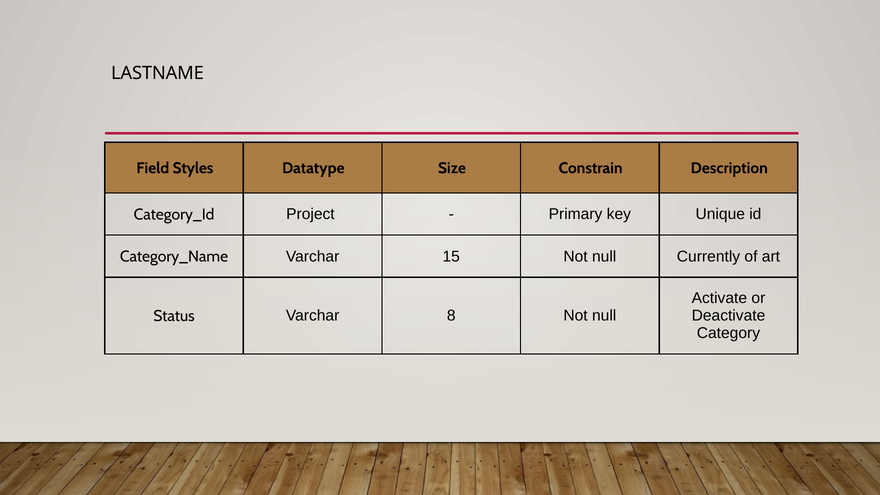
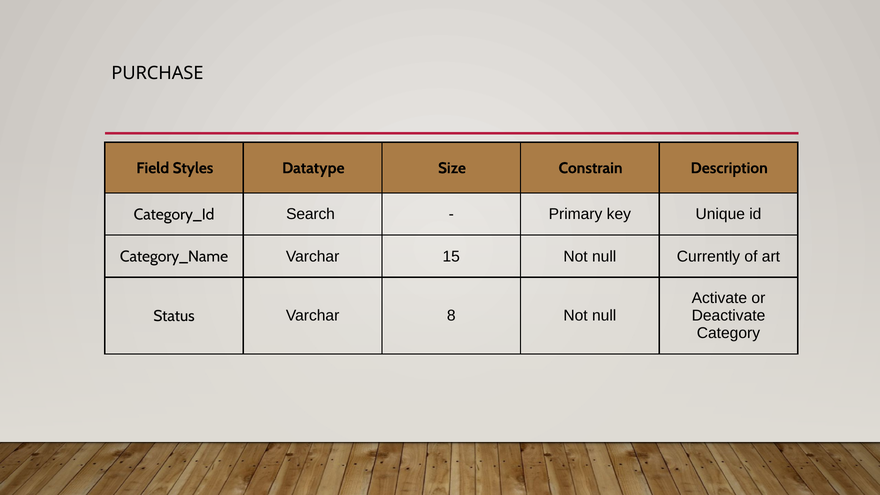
LASTNAME: LASTNAME -> PURCHASE (157, 73)
Project: Project -> Search (311, 214)
